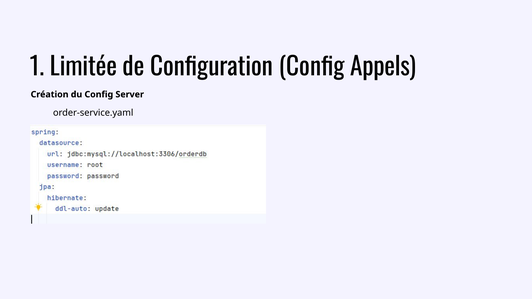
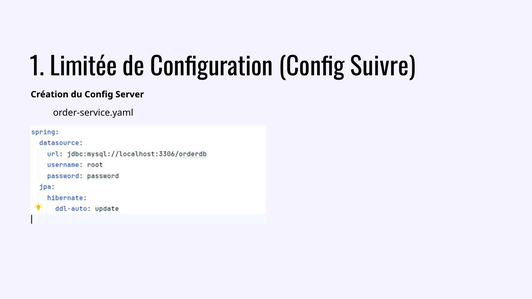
Appels: Appels -> Suivre (383, 67)
